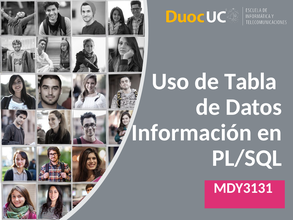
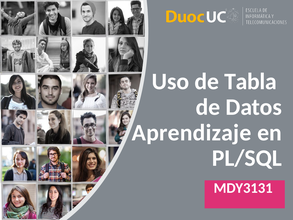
Información: Información -> Aprendizaje (192, 132)
